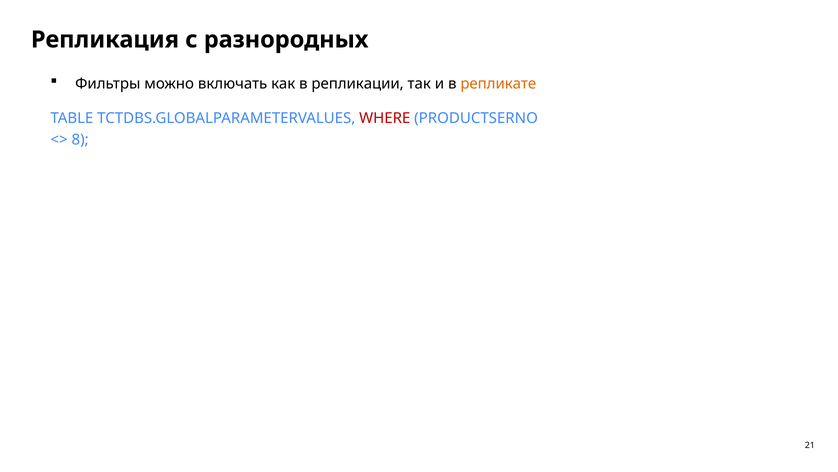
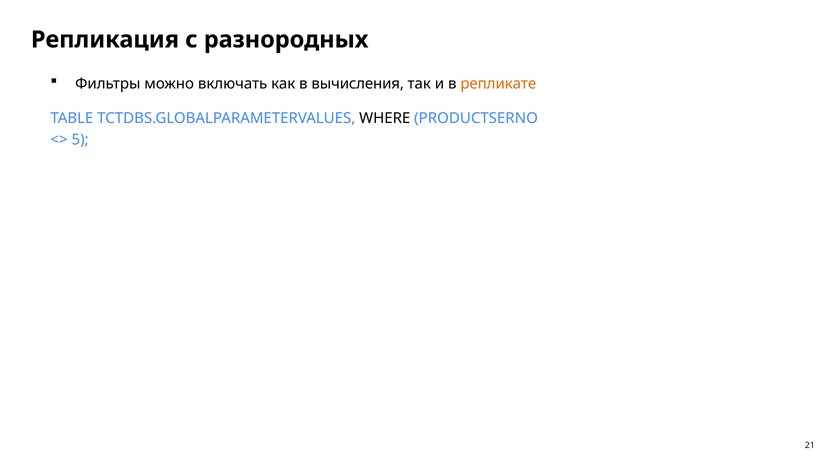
репликации: репликации -> вычисления (358, 84)
WHERE colour: red -> black (385, 118)
8: 8 -> 5 (80, 140)
